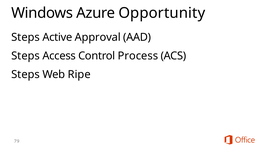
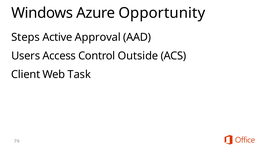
Steps: Steps -> Users (26, 56)
Process: Process -> Outside (138, 56)
Steps: Steps -> Client (26, 74)
Ripe: Ripe -> Task (79, 74)
